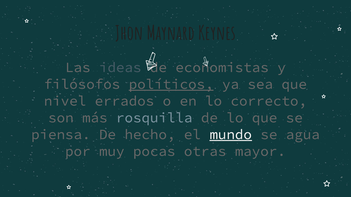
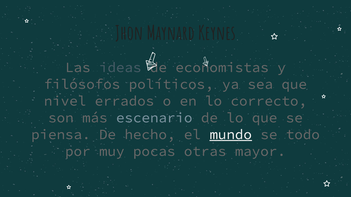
políticos underline: present -> none (171, 84)
rosquilla: rosquilla -> escenario (154, 118)
agua: agua -> todo (303, 135)
